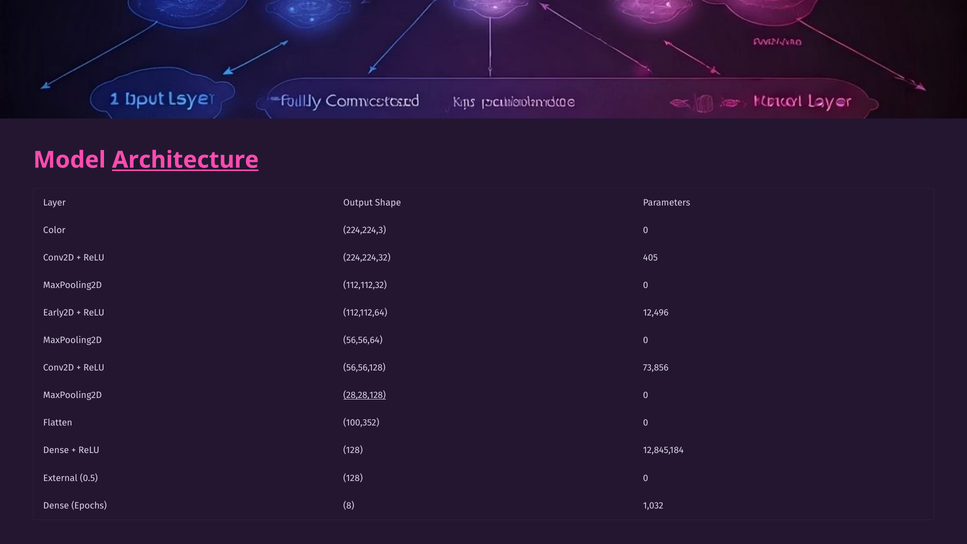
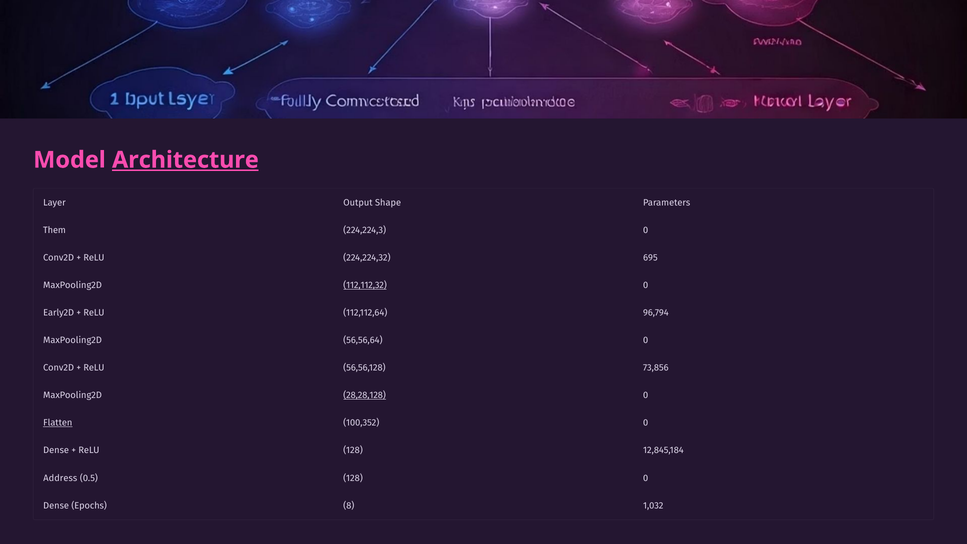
Color: Color -> Them (54, 230)
405: 405 -> 695 (650, 258)
112,112,32 underline: none -> present (365, 285)
12,496: 12,496 -> 96,794 (656, 313)
Flatten underline: none -> present (58, 423)
External: External -> Address (60, 478)
